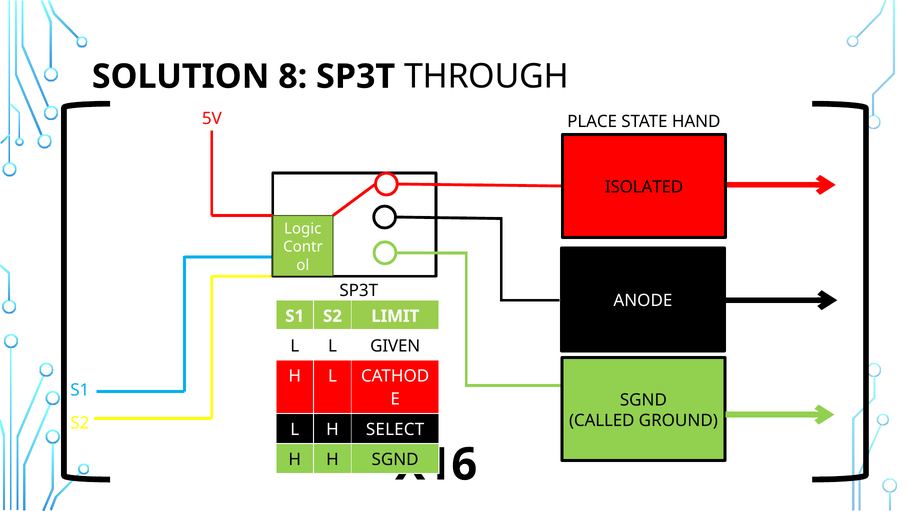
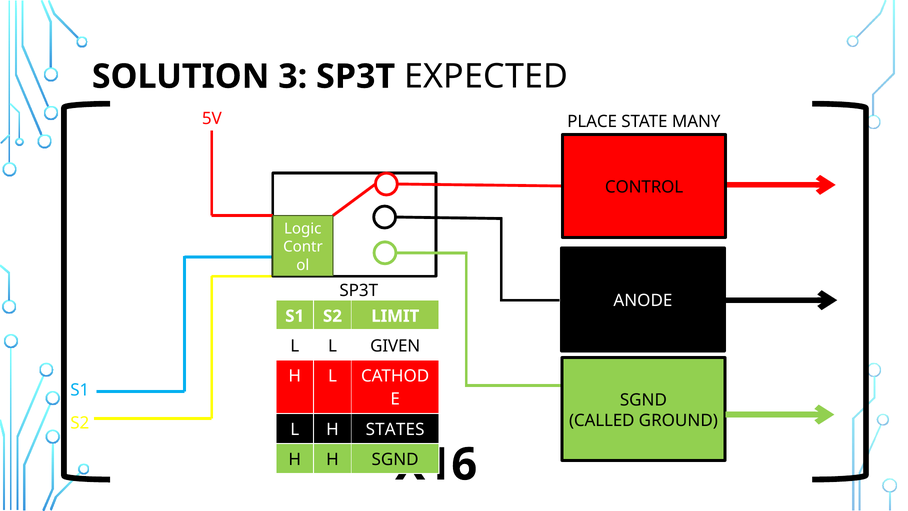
8: 8 -> 3 (293, 77)
THROUGH: THROUGH -> EXPECTED (486, 77)
HAND: HAND -> MANY (696, 122)
ISOLATED: ISOLATED -> CONTROL (644, 187)
SELECT: SELECT -> STATES (395, 429)
